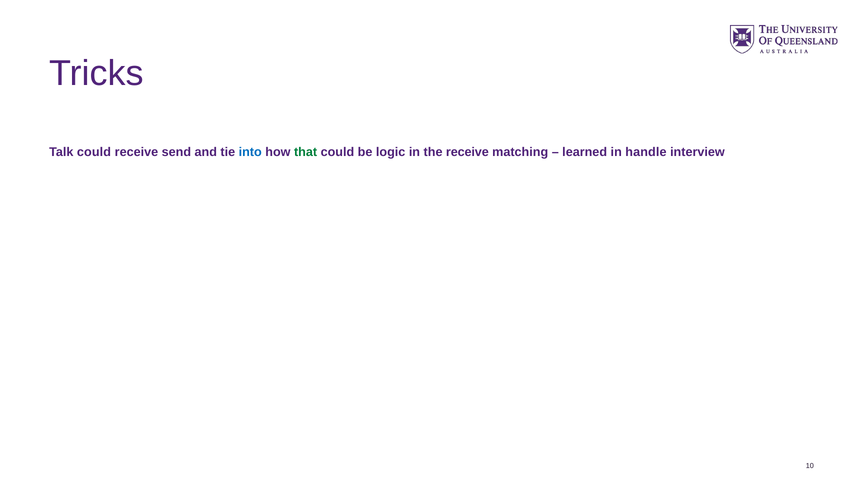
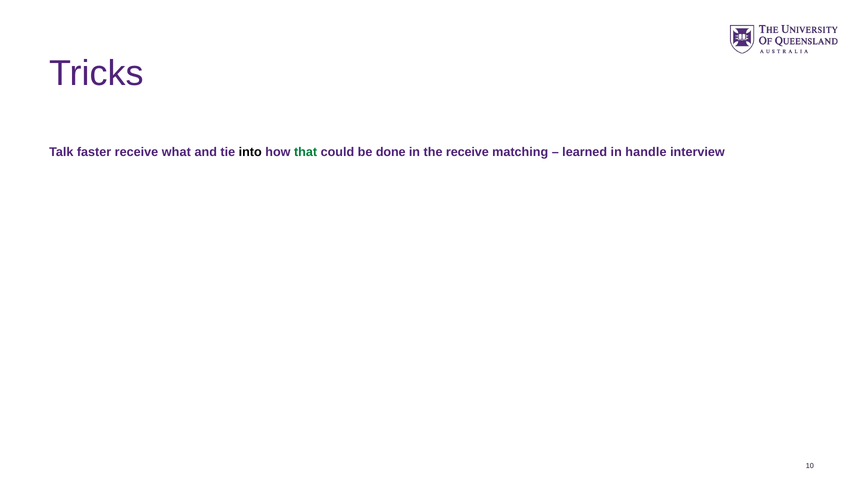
Talk could: could -> faster (94, 152)
send: send -> what (176, 152)
into colour: blue -> black (250, 152)
logic: logic -> done (391, 152)
